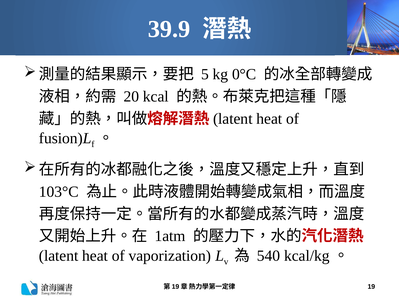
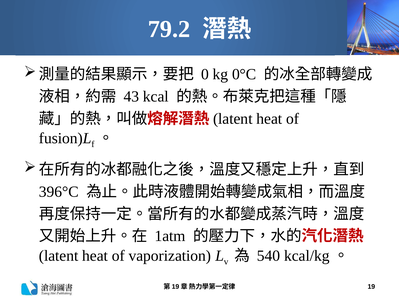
39.9: 39.9 -> 79.2 (169, 29)
5: 5 -> 0 (205, 74)
20: 20 -> 43 (131, 97)
103°C: 103°C -> 396°C (59, 192)
